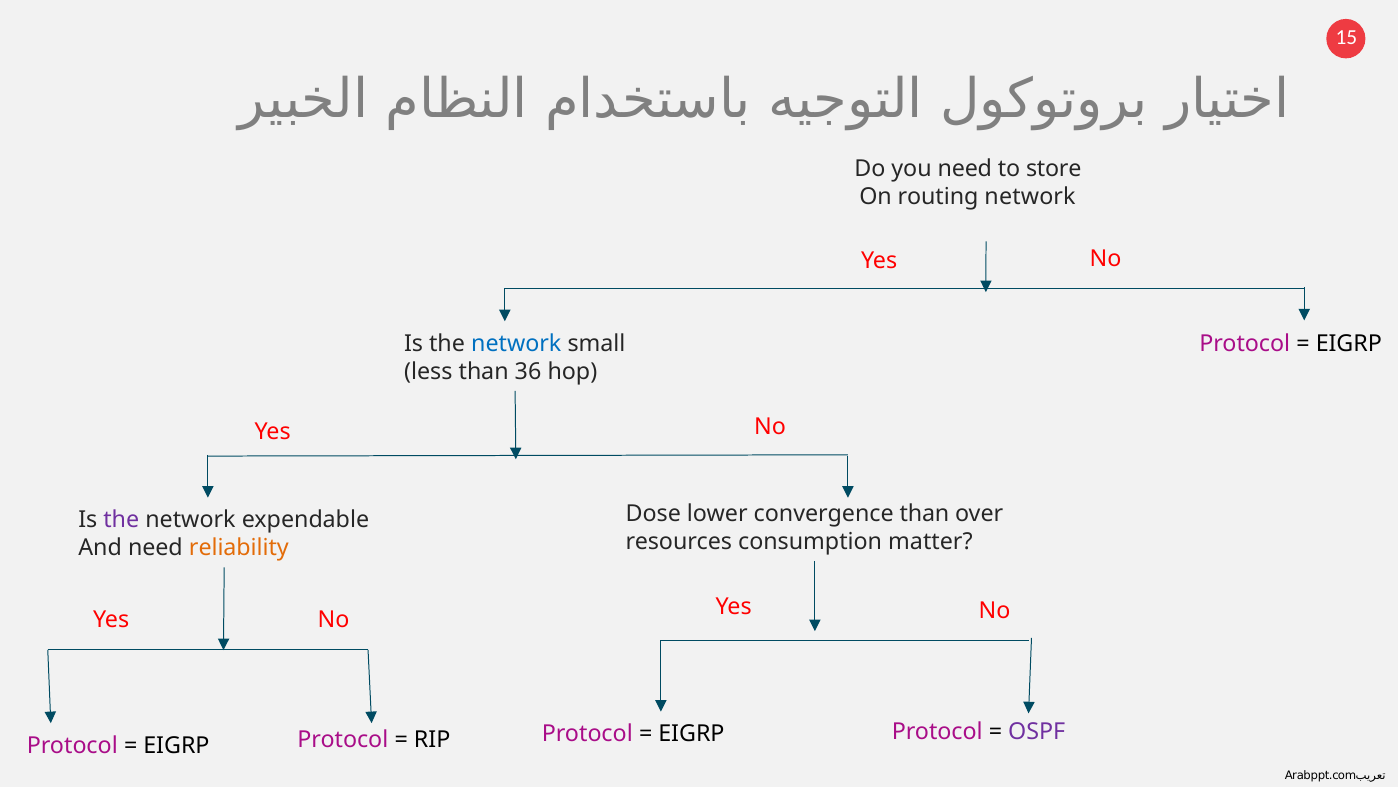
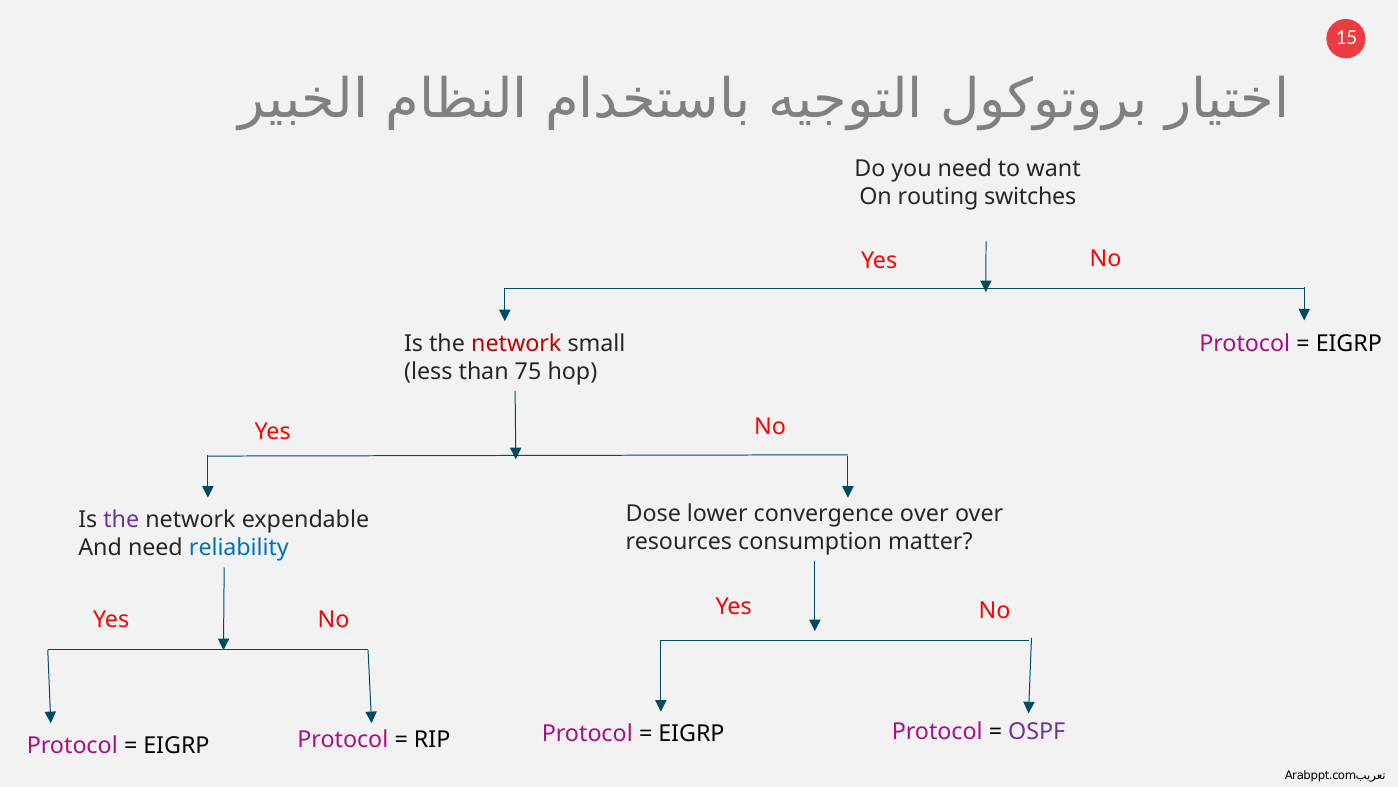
store: store -> want (1054, 169)
routing network: network -> switches (1030, 197)
network colour: blue -> red (516, 343)
36: 36 -> 75 (528, 371)
convergence than: than -> over (924, 513)
reliability colour: orange -> blue (239, 548)
